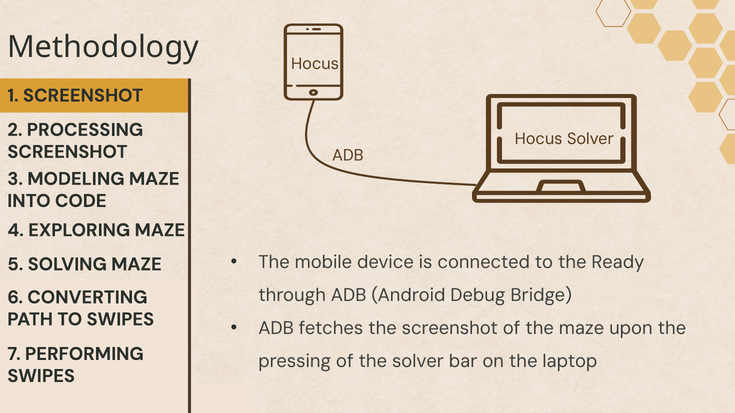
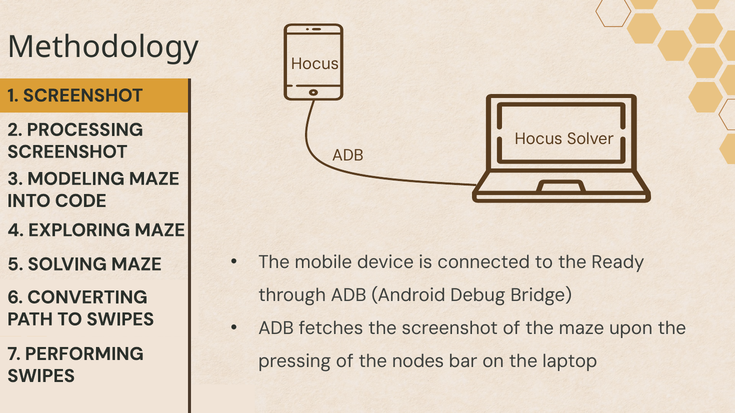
the solver: solver -> nodes (418, 362)
